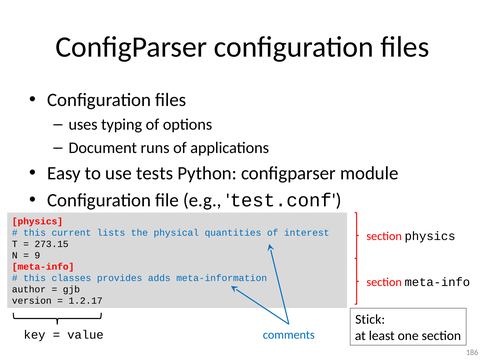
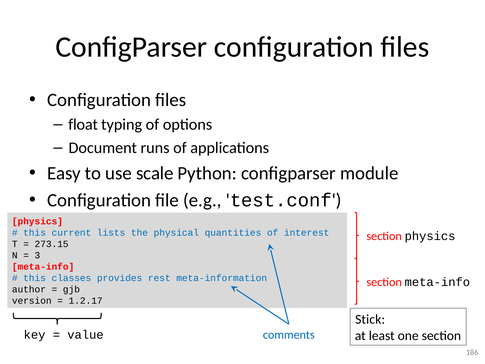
uses: uses -> float (83, 125)
tests: tests -> scale (155, 173)
9: 9 -> 3 (37, 255)
adds: adds -> rest (159, 278)
